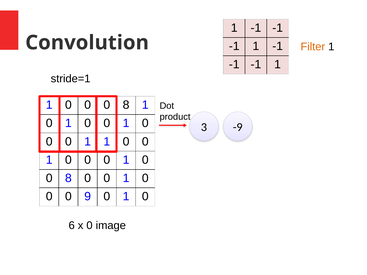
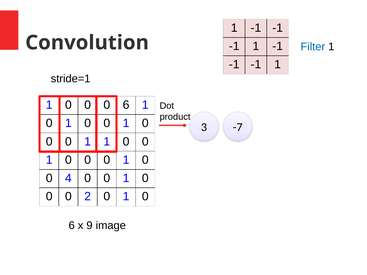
Filter colour: orange -> blue (313, 47)
0 0 0 8: 8 -> 6 (126, 105)
-9: -9 -> -7 (238, 127)
8: 8 -> 4 (68, 178)
9: 9 -> 2 (88, 197)
x 0: 0 -> 9 (90, 226)
